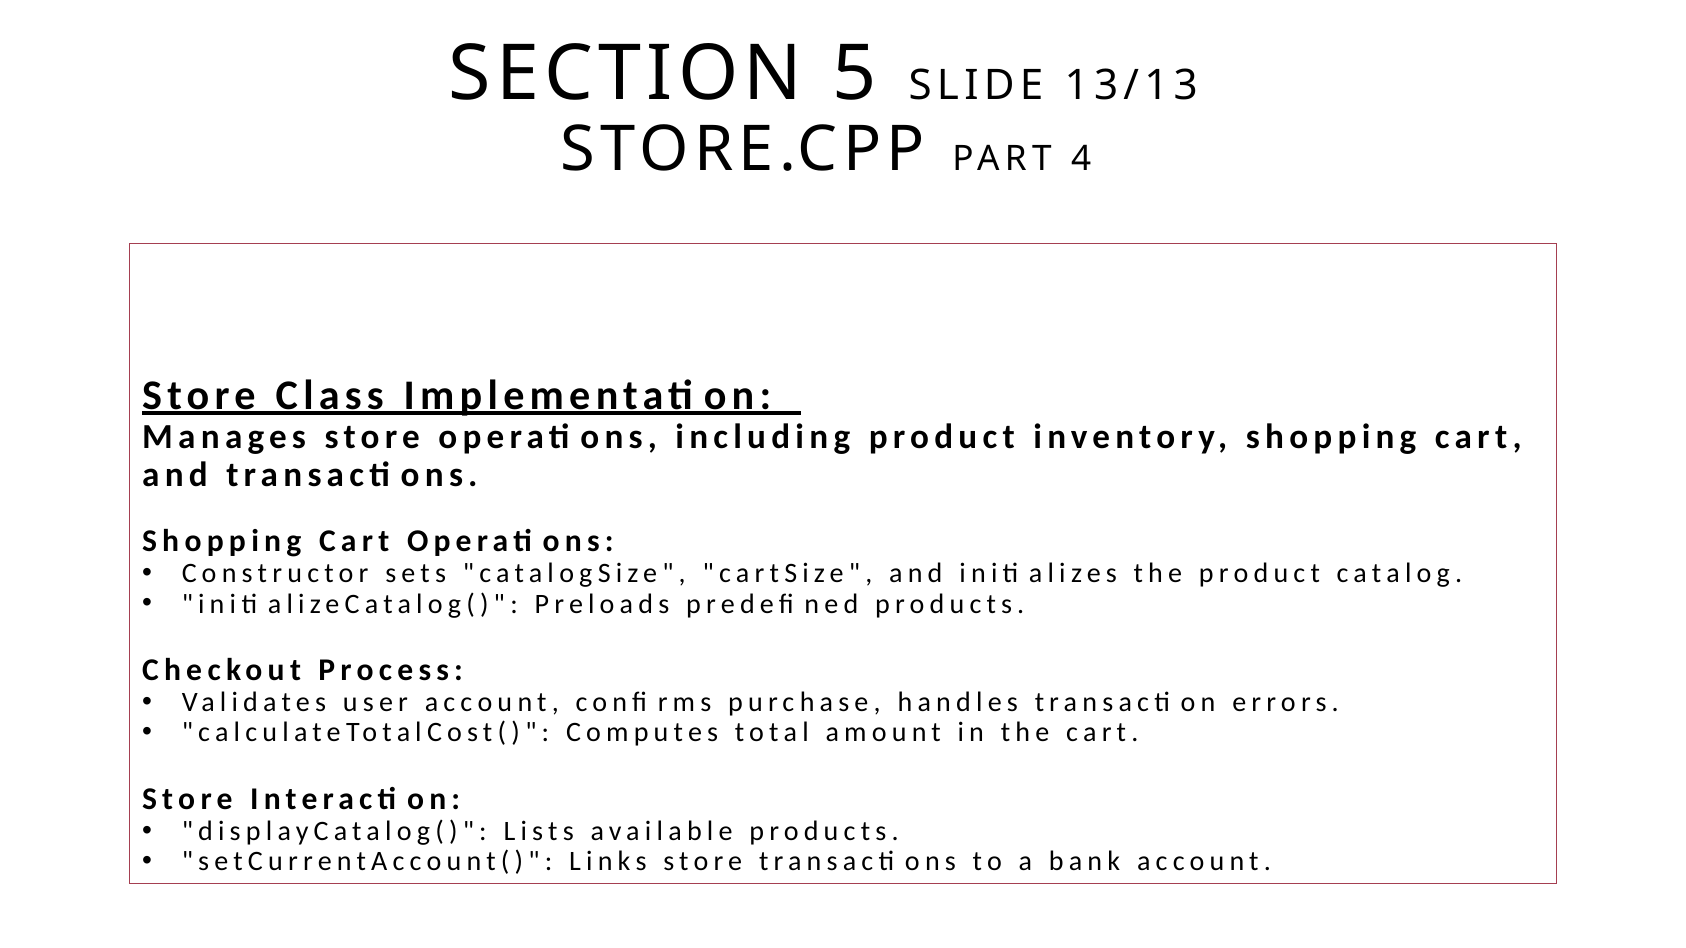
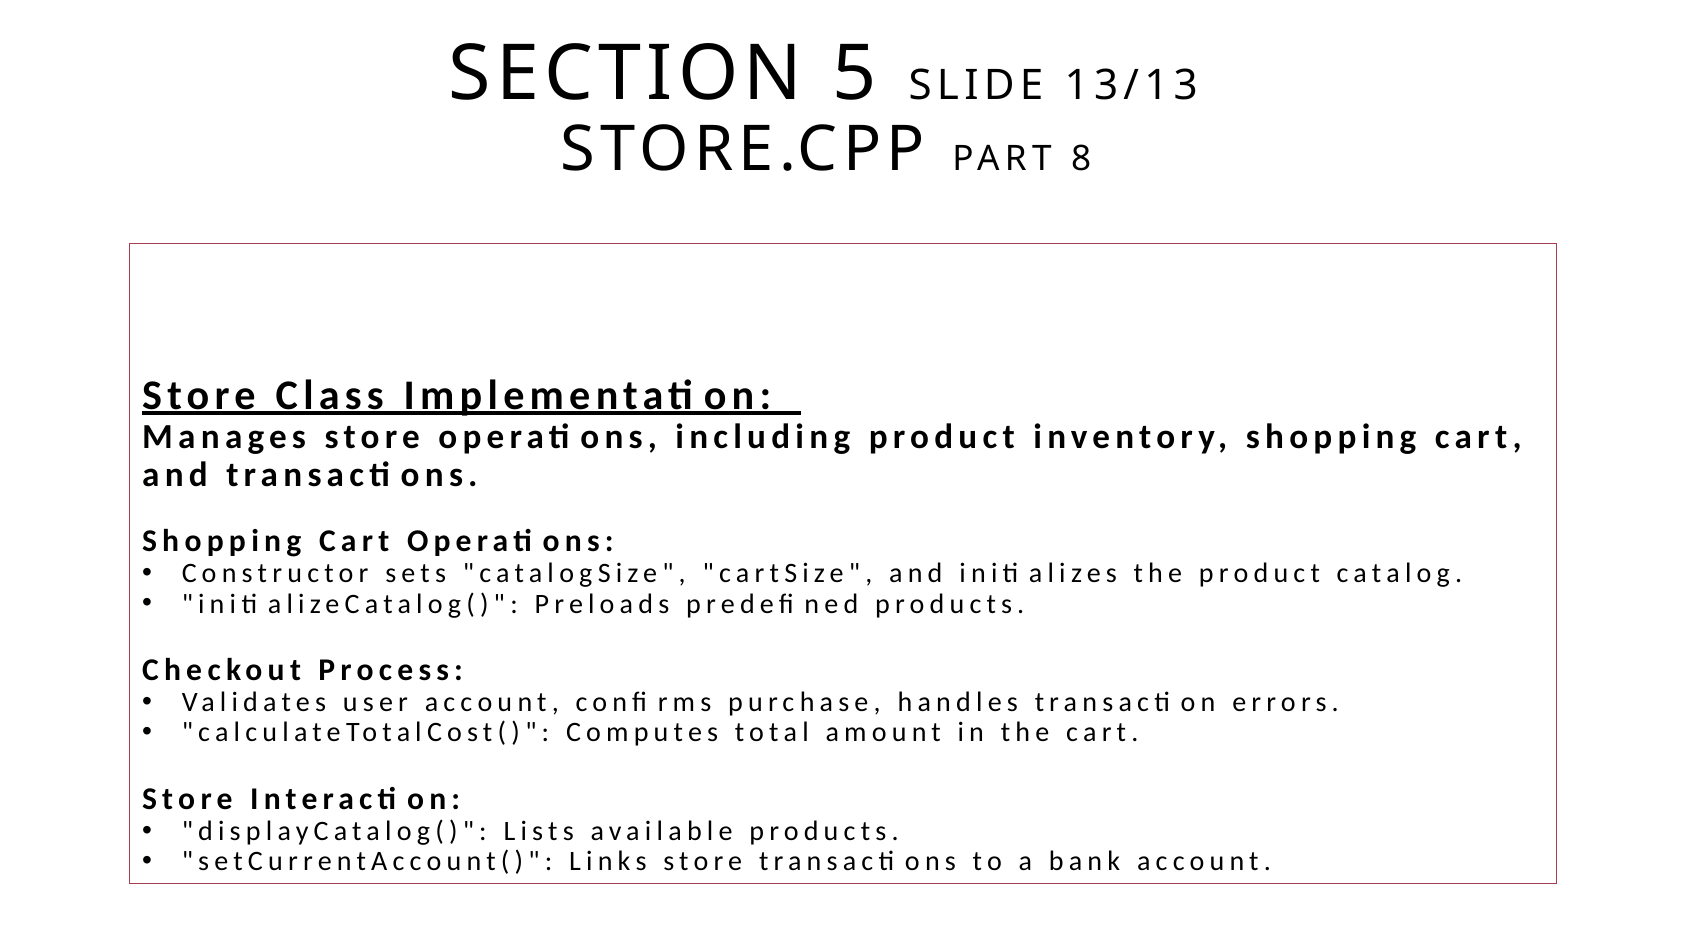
4: 4 -> 8 (1081, 159)
